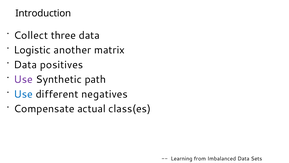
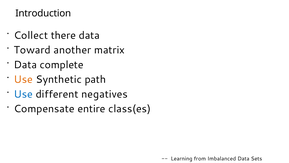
three: three -> there (63, 35)
Logistic: Logistic -> Toward (32, 50)
positives: positives -> complete (62, 65)
Use colour: purple -> orange (23, 79)
actual: actual -> entire (91, 109)
